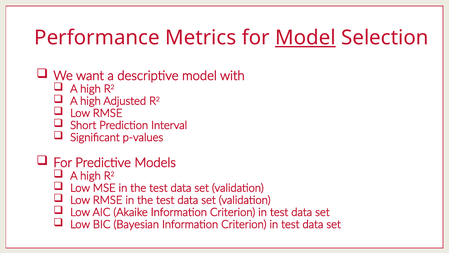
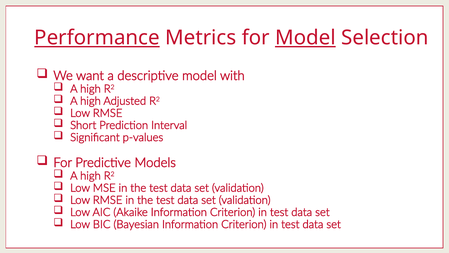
Performance underline: none -> present (97, 38)
